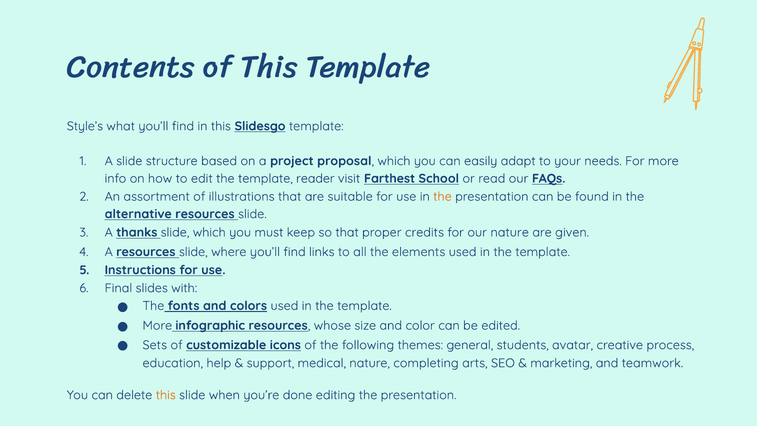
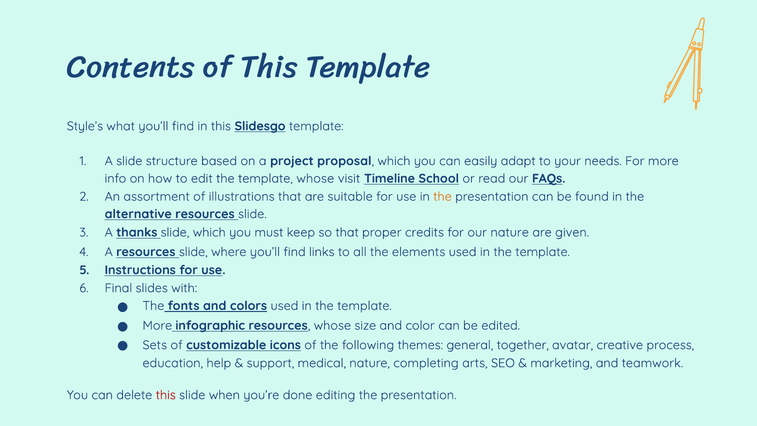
template reader: reader -> whose (315, 178)
Farthest: Farthest -> Timeline (390, 178)
students: students -> together (523, 345)
this colour: orange -> red (166, 395)
